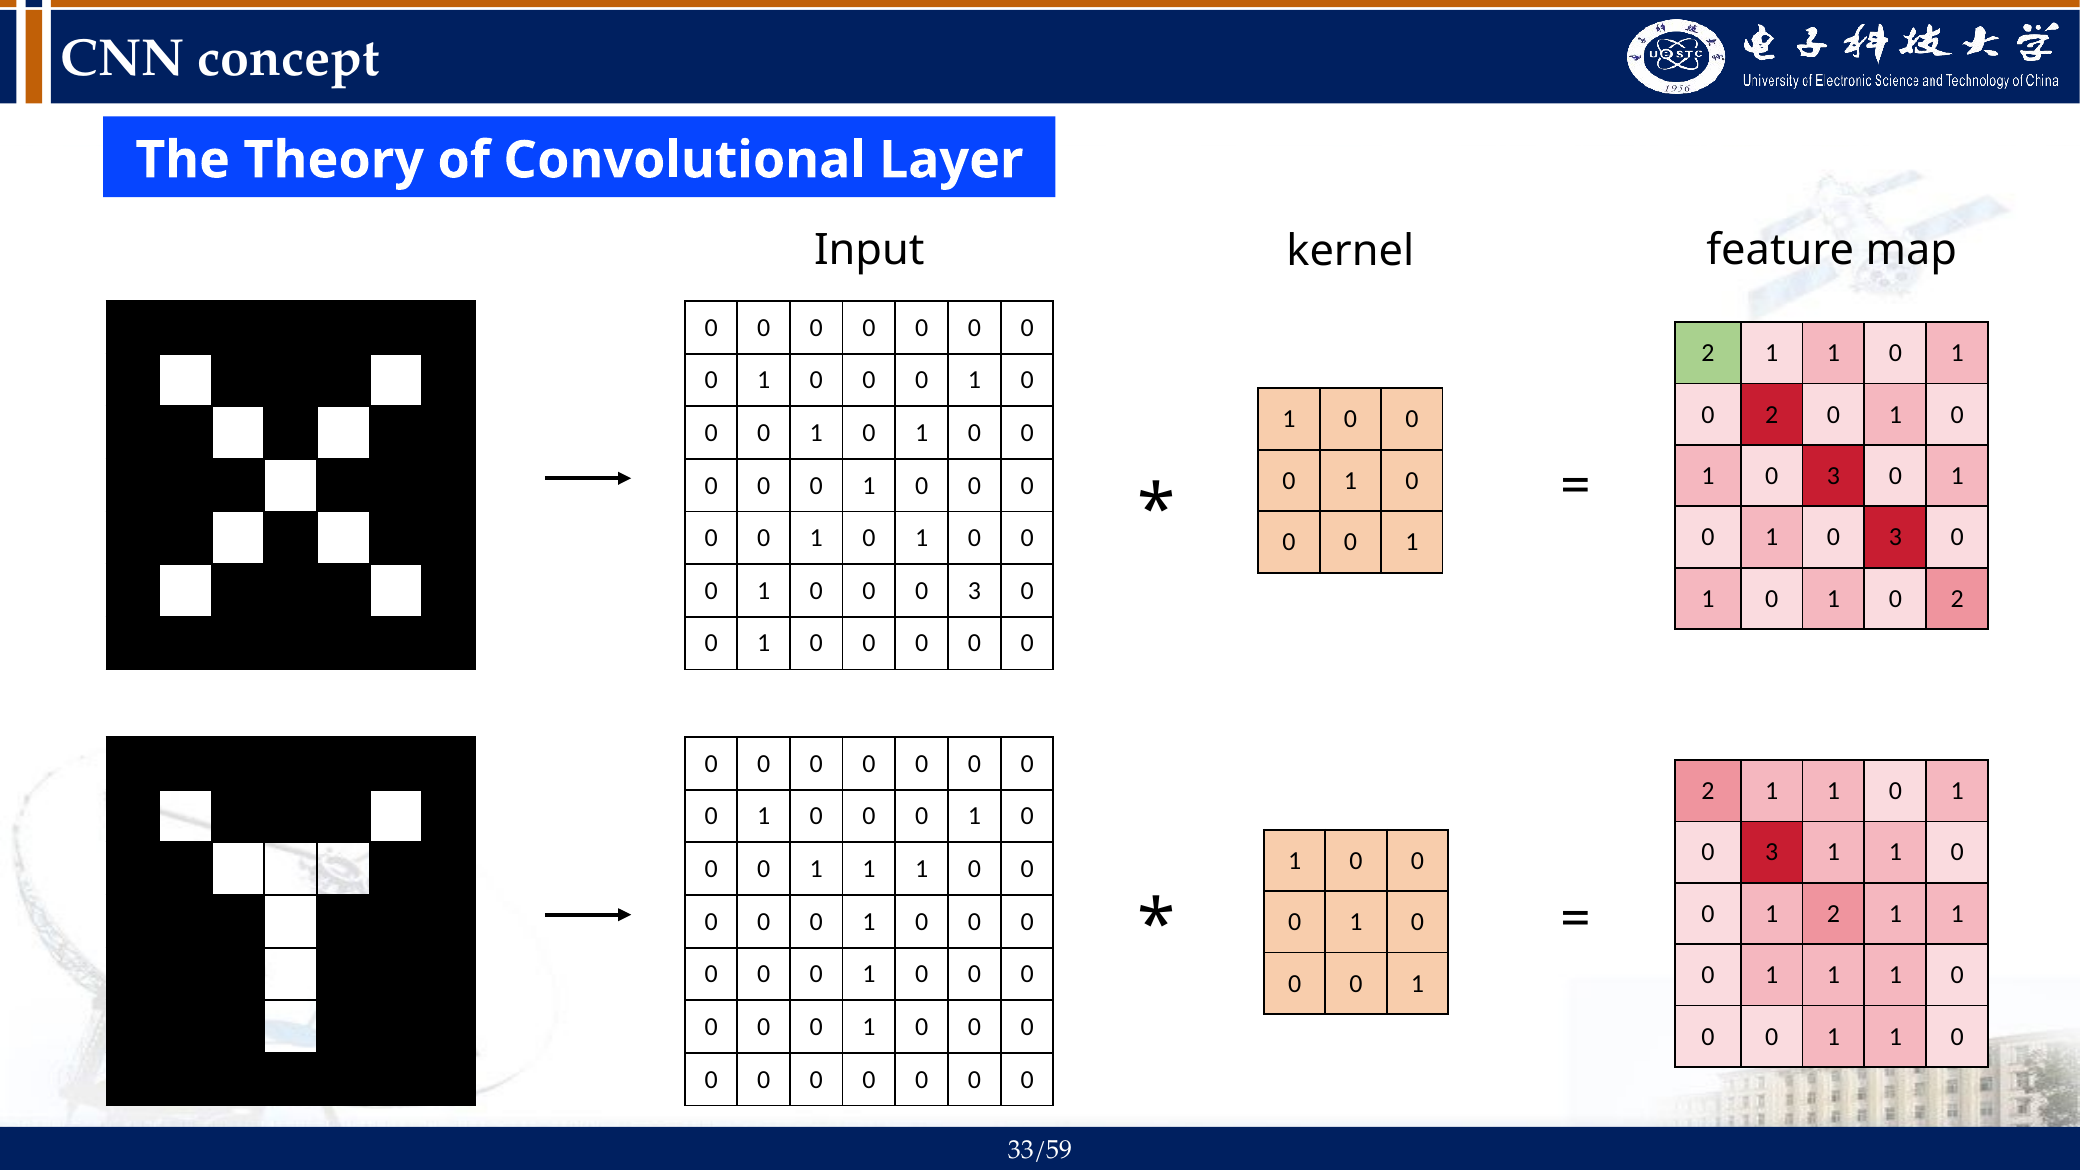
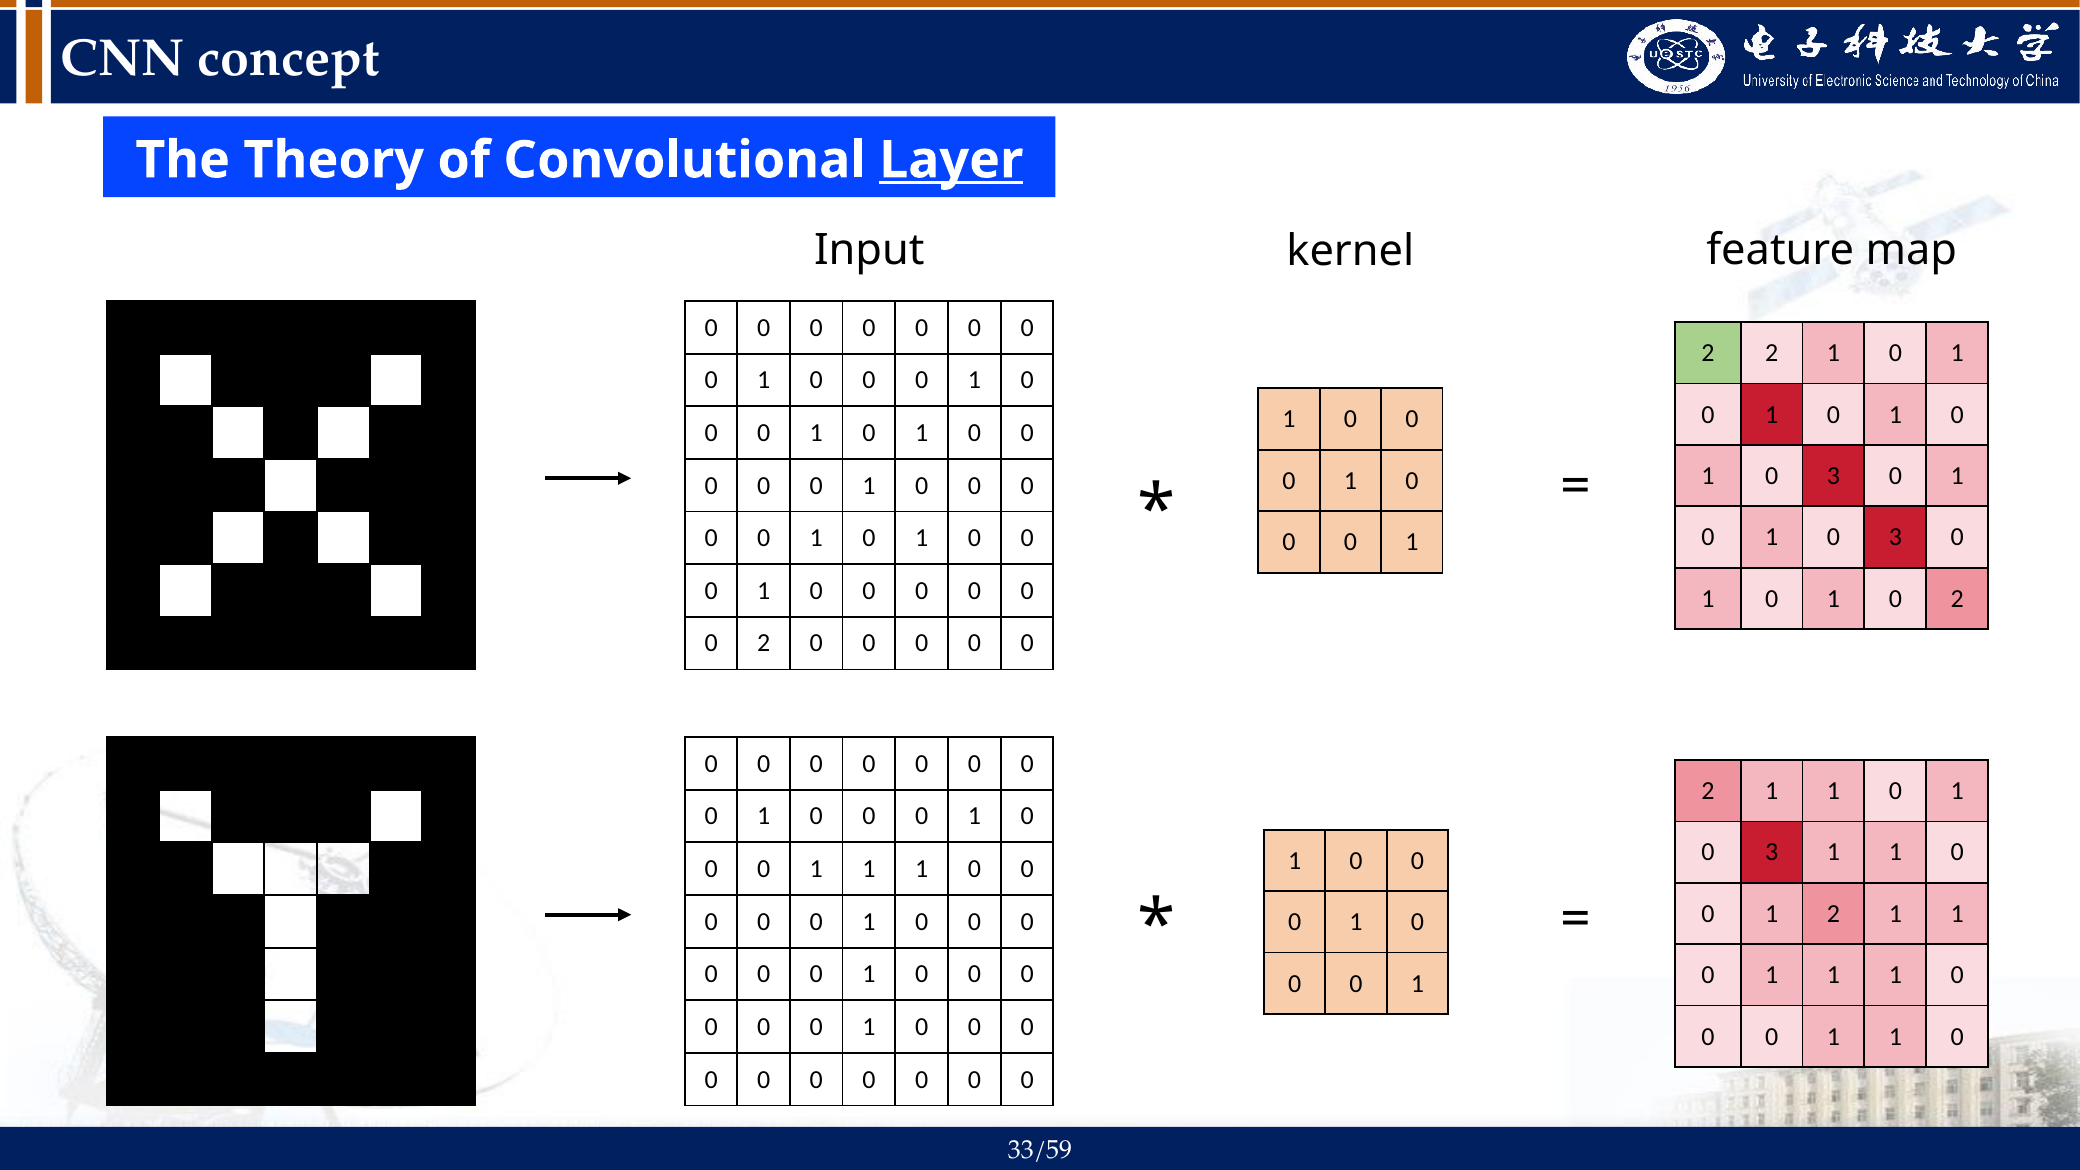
Layer underline: none -> present (951, 160)
1: 1 -> 2 (1772, 353)
2: 2 -> 1 (1772, 414)
3: 3 -> 0 (974, 591)
1: 1 -> 2 (764, 643)
